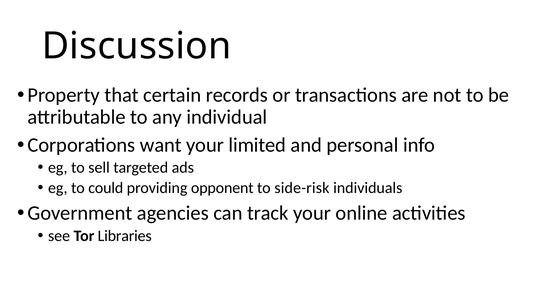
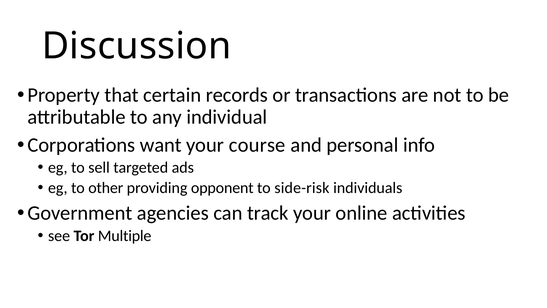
limited: limited -> course (257, 145)
could: could -> other (106, 188)
Libraries: Libraries -> Multiple (125, 236)
